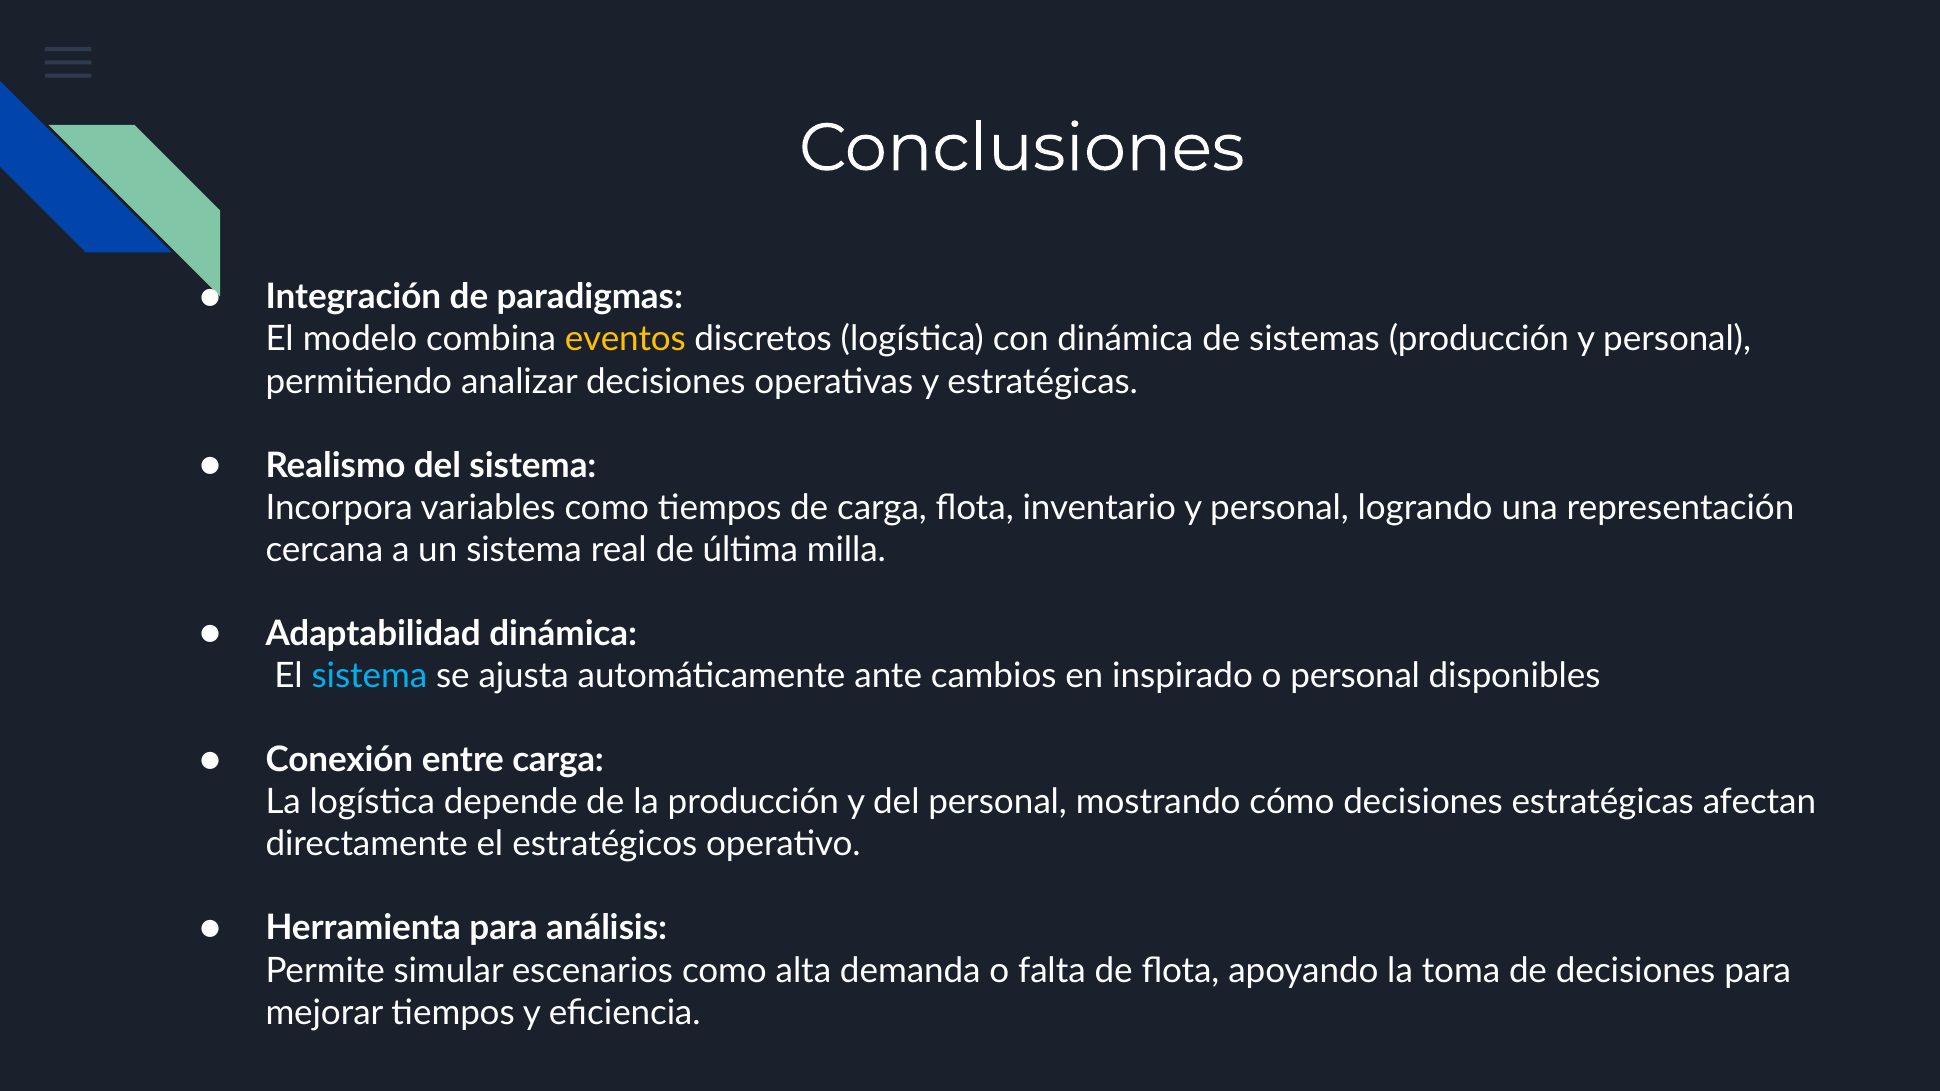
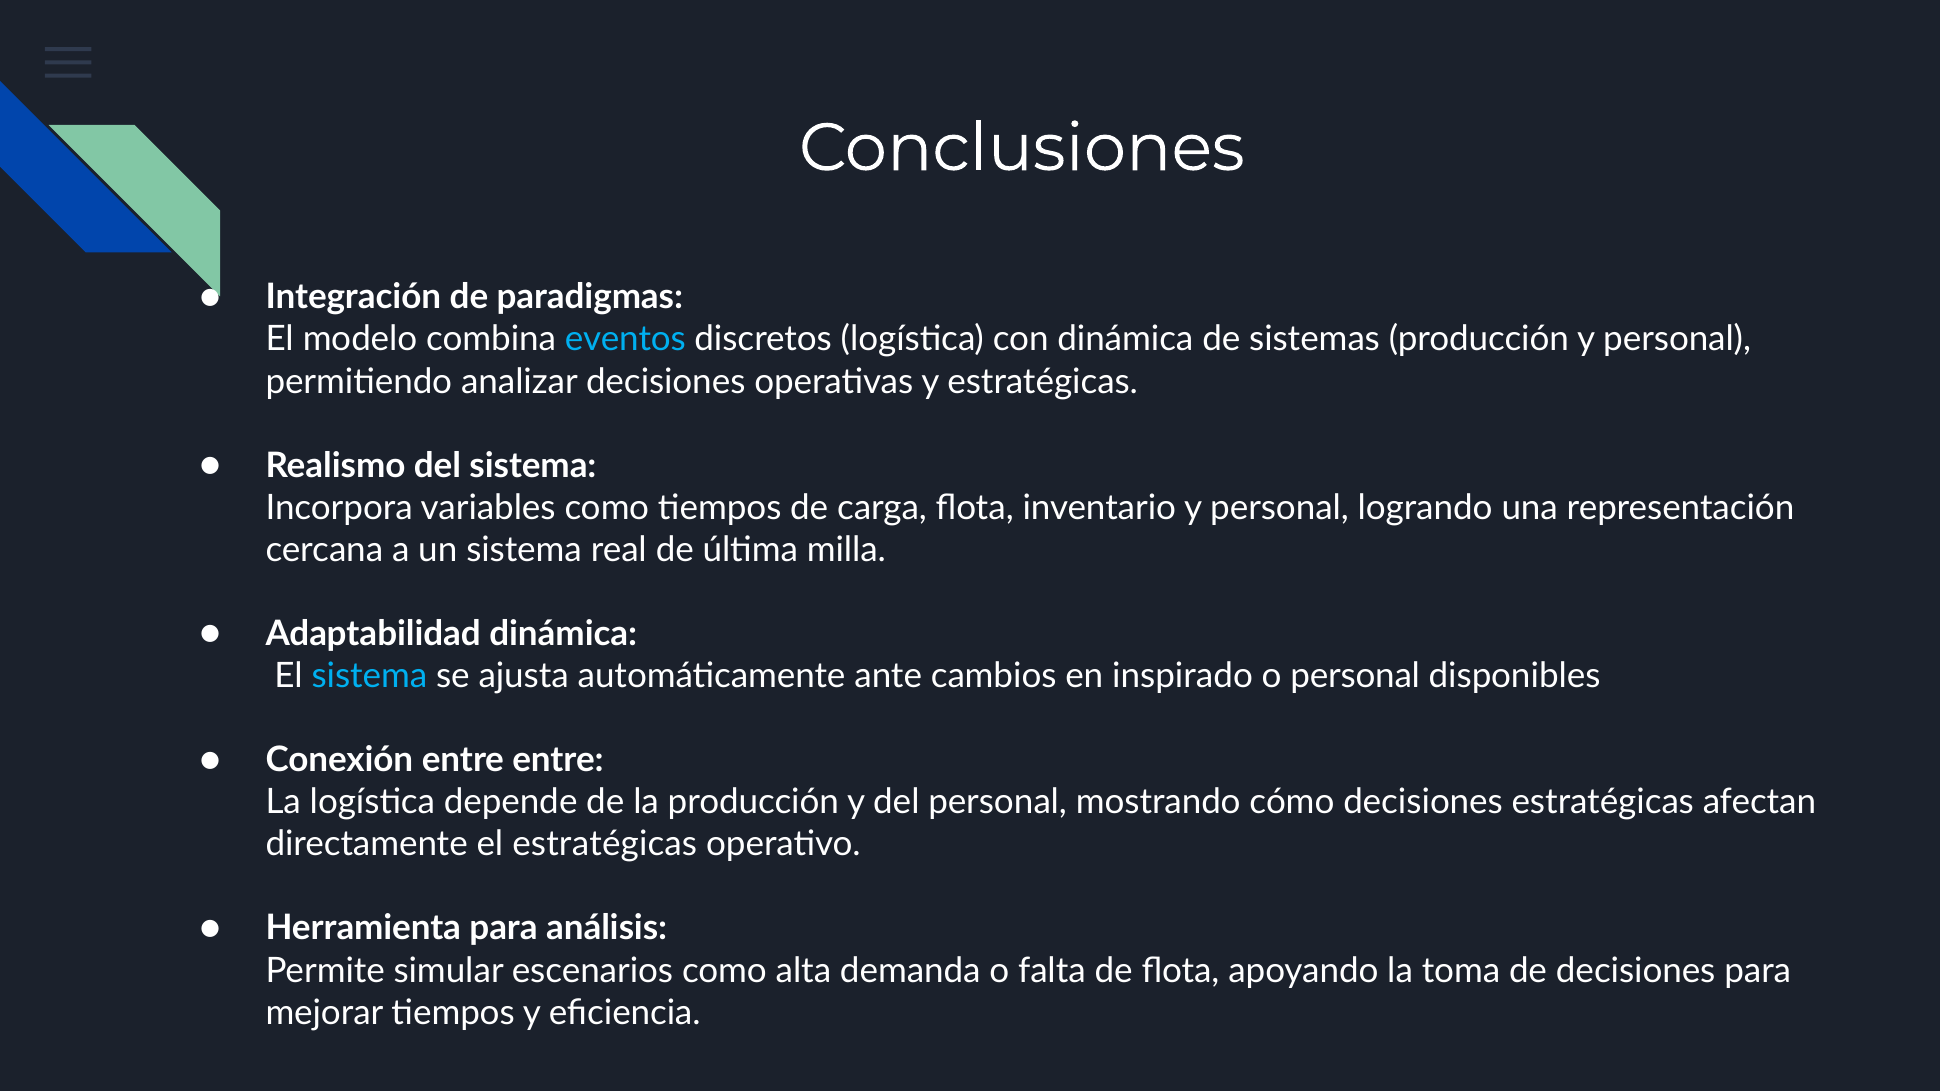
eventos colour: yellow -> light blue (625, 339)
entre carga: carga -> entre (558, 760)
el estratégicos: estratégicos -> estratégicas (605, 844)
